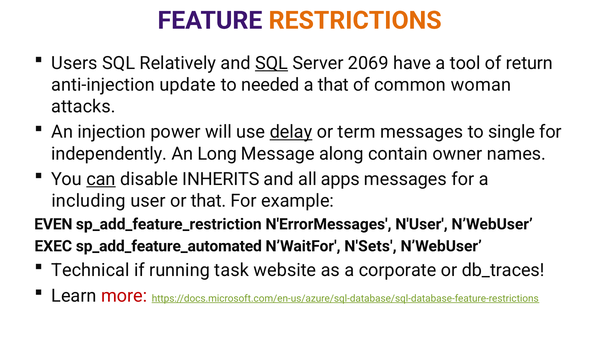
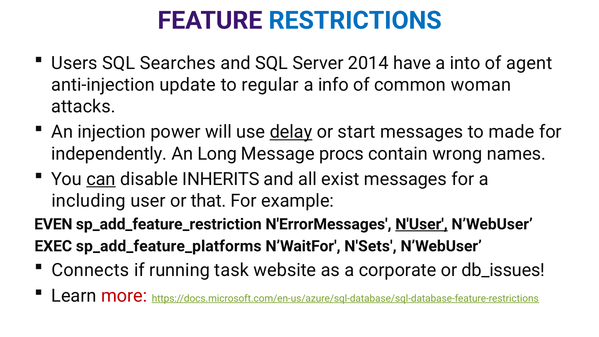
RESTRICTIONS colour: orange -> blue (355, 20)
Relatively: Relatively -> Searches (178, 63)
SQL underline: present -> none (272, 63)
2069: 2069 -> 2014 (368, 63)
tool: tool -> into (465, 63)
return: return -> agent (529, 63)
needed: needed -> regular (270, 85)
a that: that -> info (333, 85)
term: term -> start (357, 132)
single: single -> made (511, 132)
along: along -> procs (341, 154)
owner: owner -> wrong (457, 154)
apps: apps -> exist (340, 179)
N'User underline: none -> present (421, 224)
sp_add_feature_automated: sp_add_feature_automated -> sp_add_feature_platforms (169, 246)
Technical: Technical -> Connects (90, 270)
db_traces: db_traces -> db_issues (503, 270)
